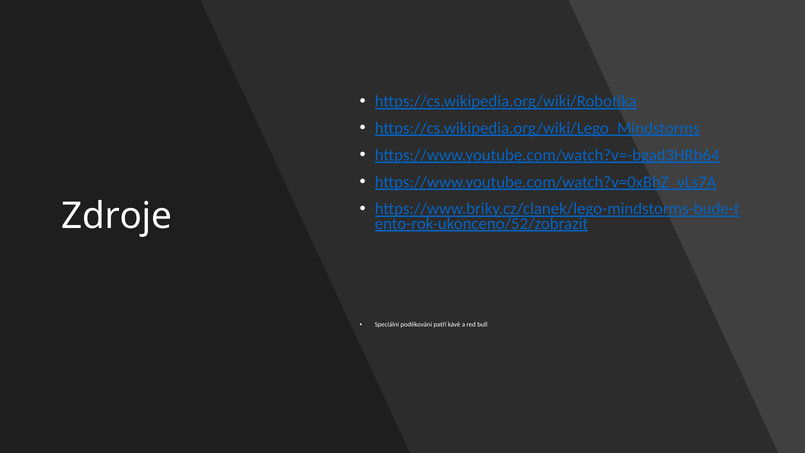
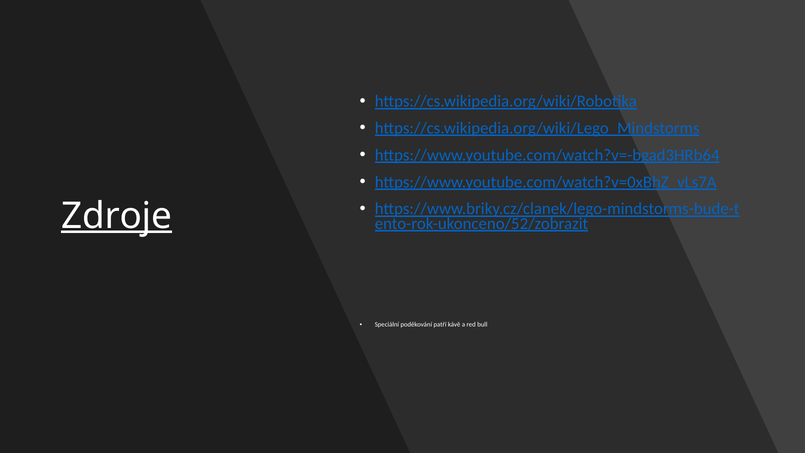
Zdroje underline: none -> present (117, 216)
